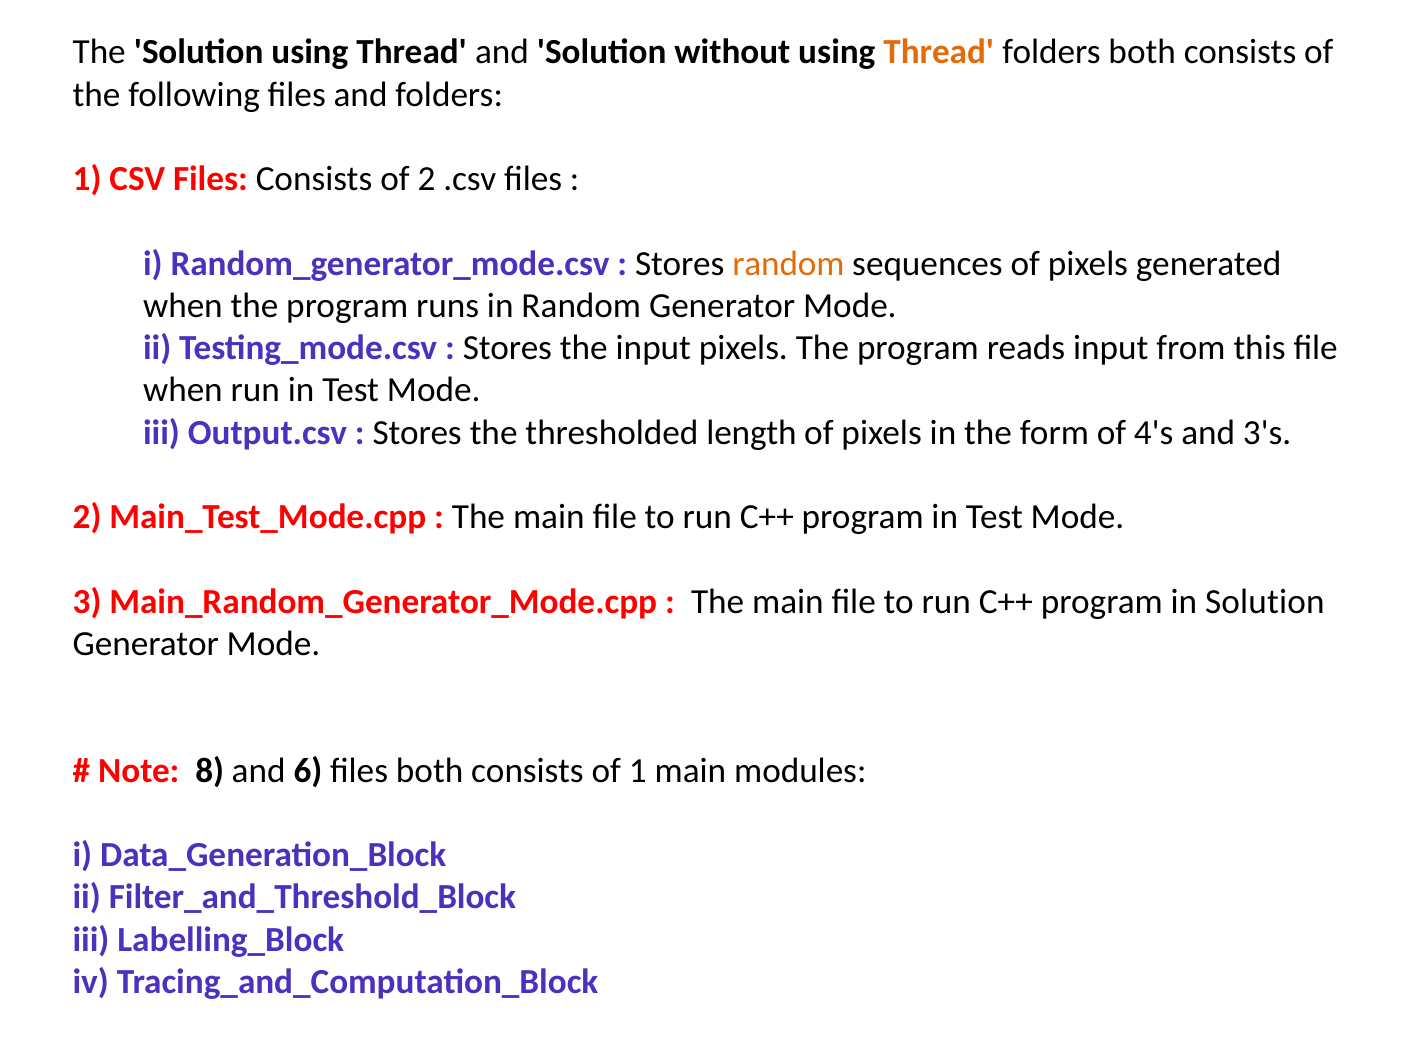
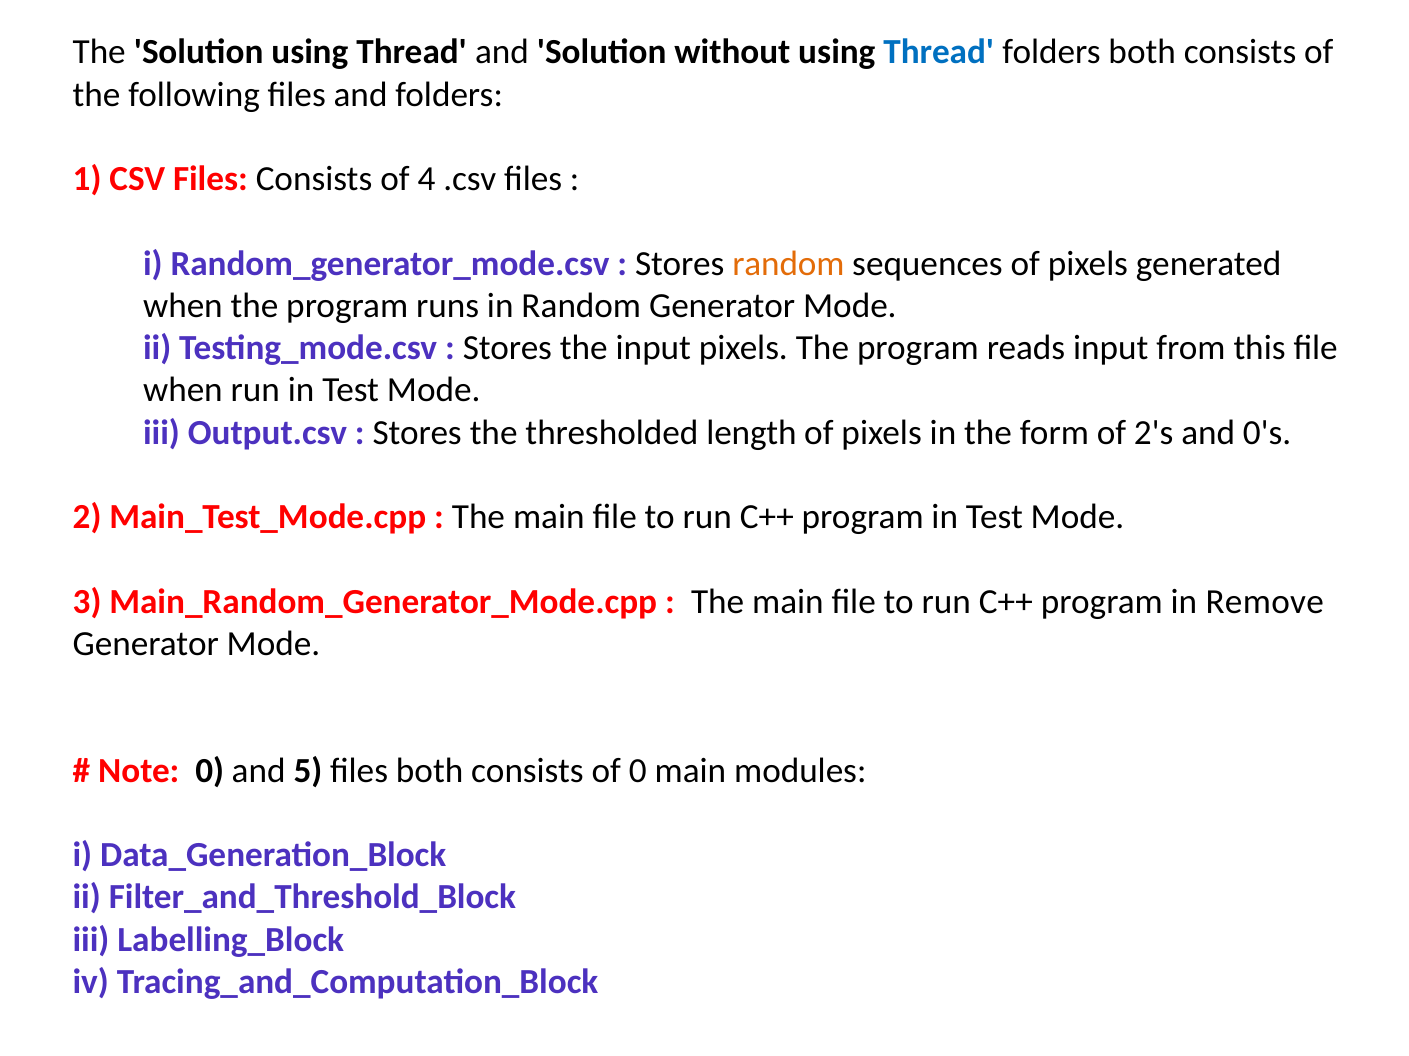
Thread colour: orange -> blue (939, 52)
of 2: 2 -> 4 (426, 179)
4's: 4's -> 2's (1154, 433)
3's: 3's -> 0's (1267, 433)
in Solution: Solution -> Remove (1265, 602)
Note 8: 8 -> 0 (210, 771)
6: 6 -> 5 (308, 771)
of 1: 1 -> 0 (638, 771)
